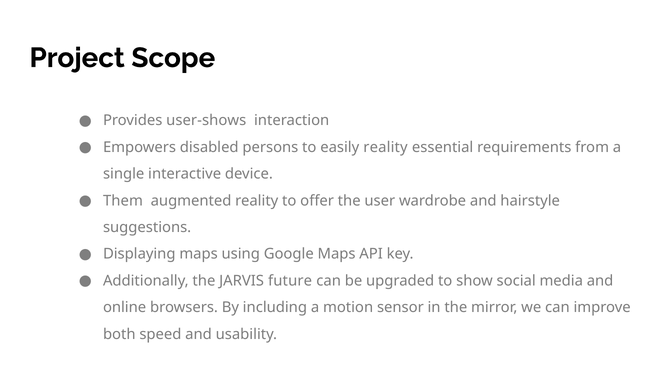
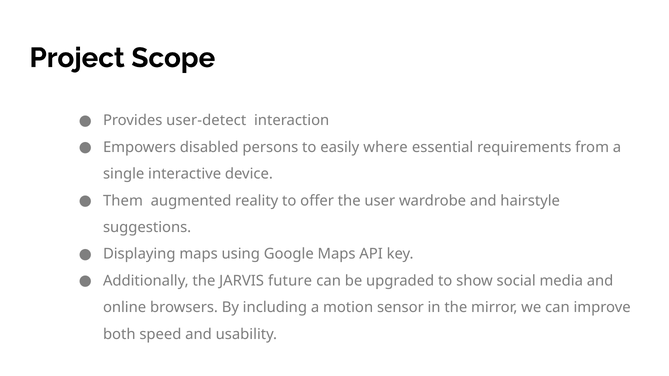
user-shows: user-shows -> user-detect (206, 121)
easily reality: reality -> where (386, 147)
